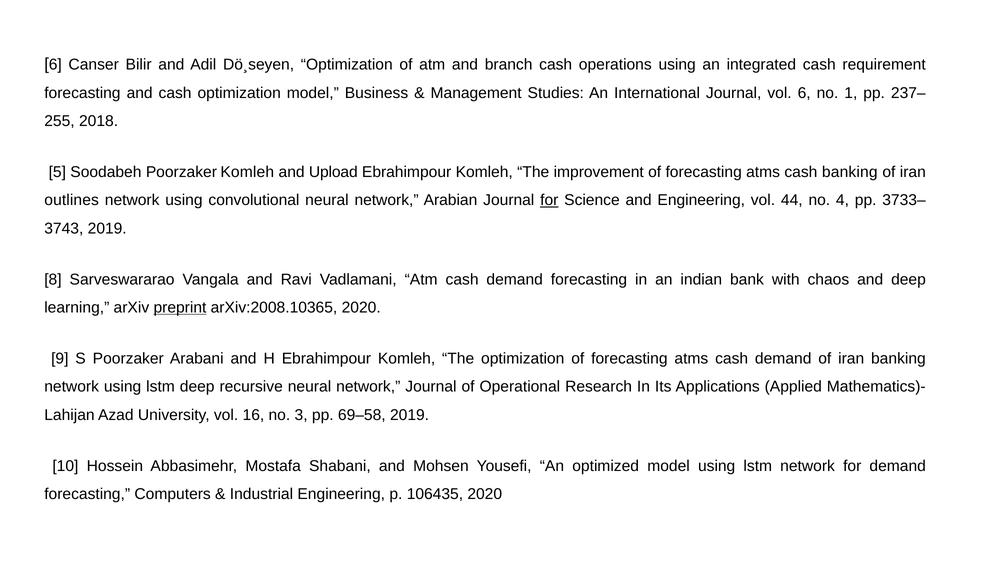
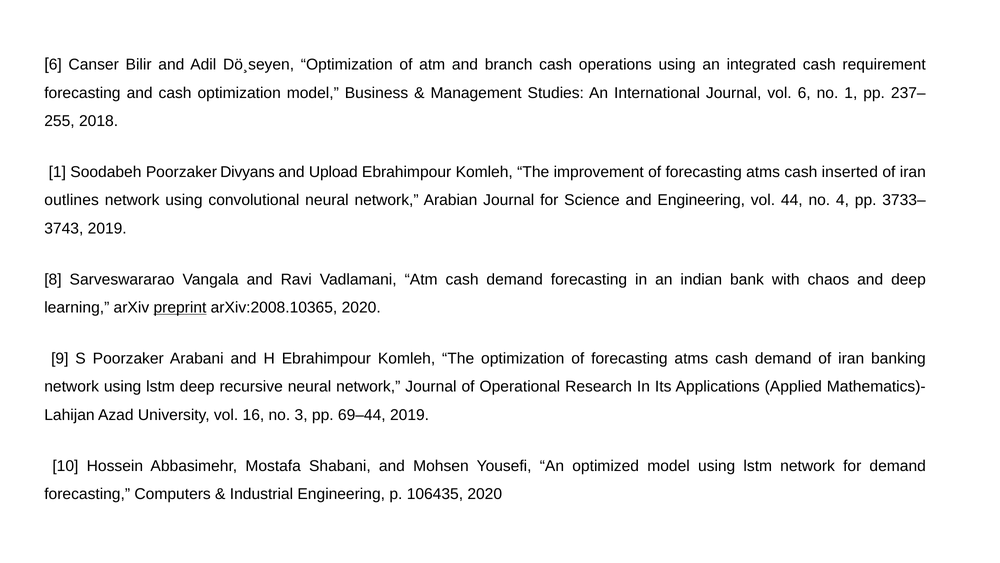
5: 5 -> 1 (57, 172)
Poorzaker Komleh: Komleh -> Divyans (247, 172)
cash banking: banking -> inserted (850, 172)
for underline: present -> none (549, 200)
69–58: 69–58 -> 69–44 (362, 415)
